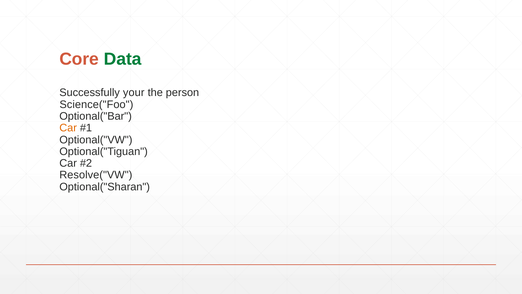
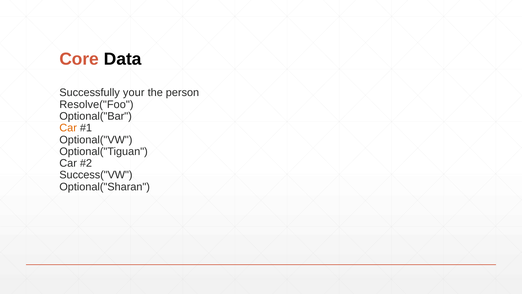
Data colour: green -> black (123, 59)
Science("Foo: Science("Foo -> Resolve("Foo (96, 104)
Resolve("VW: Resolve("VW -> Success("VW (96, 175)
